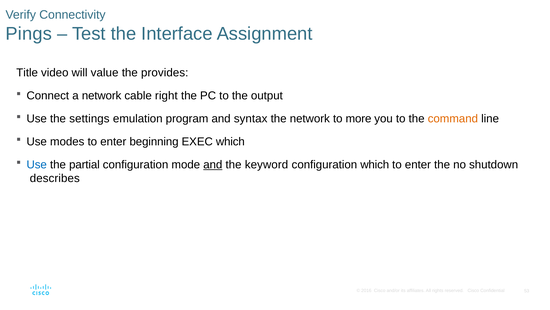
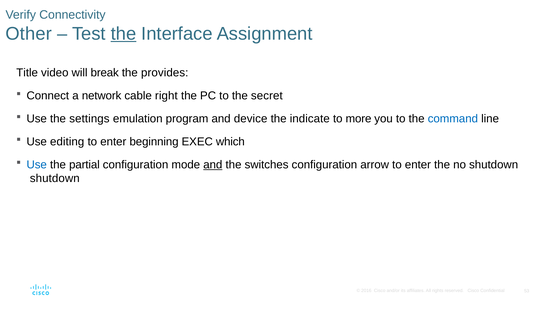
Pings: Pings -> Other (29, 34)
the underline: none -> present (124, 34)
value: value -> break (105, 73)
output: output -> secret (267, 96)
syntax: syntax -> device (251, 118)
the network: network -> indicate (310, 118)
command colour: orange -> blue (453, 118)
modes: modes -> editing (67, 141)
keyword: keyword -> switches (267, 164)
configuration which: which -> arrow (375, 164)
describes: describes -> shutdown (55, 178)
